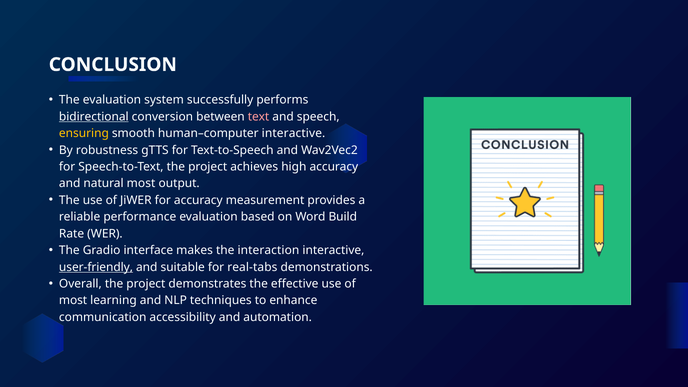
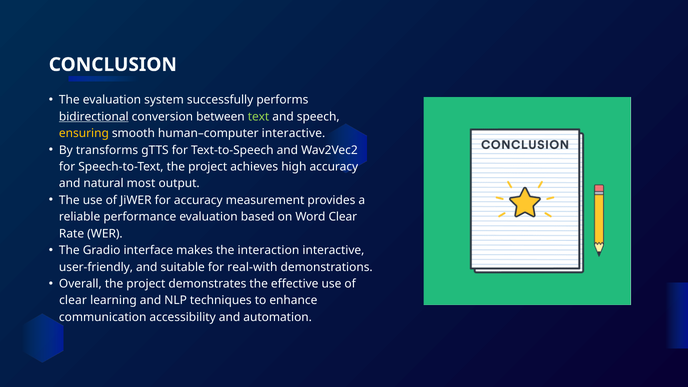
text colour: pink -> light green (259, 117)
robustness: robustness -> transforms (107, 150)
Word Build: Build -> Clear (343, 217)
user-friendly underline: present -> none (96, 267)
real-tabs: real-tabs -> real-with (252, 267)
most: most -> clear (73, 300)
